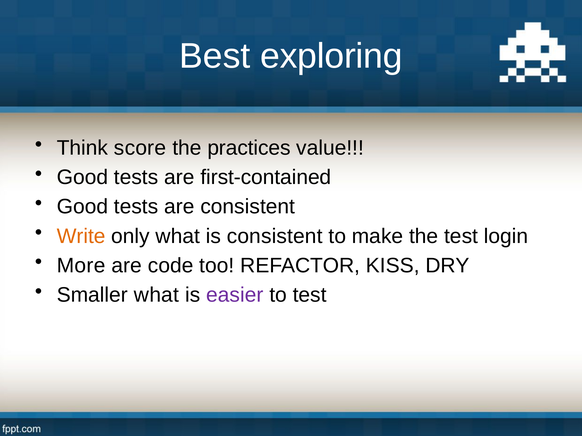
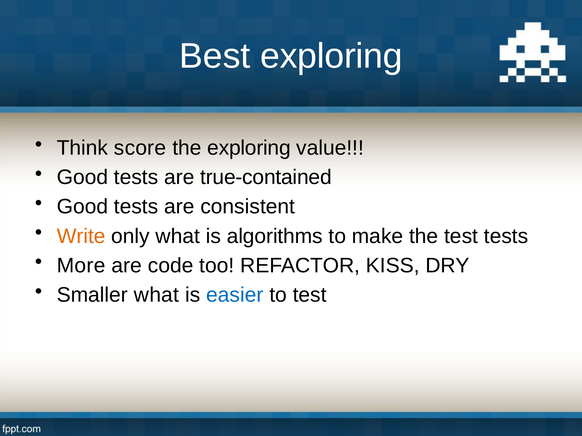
the practices: practices -> exploring (249, 148)
first-contained: first-contained -> true-contained (266, 178)
is consistent: consistent -> algorithms (275, 236)
test login: login -> tests (506, 236)
easier colour: purple -> blue (235, 295)
